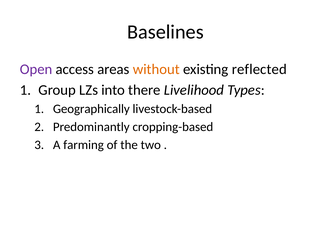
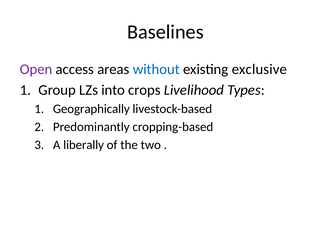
without colour: orange -> blue (156, 69)
reflected: reflected -> exclusive (259, 69)
there: there -> crops (144, 90)
farming: farming -> liberally (84, 145)
